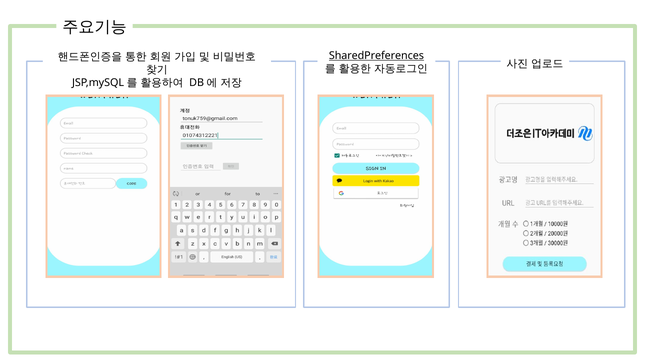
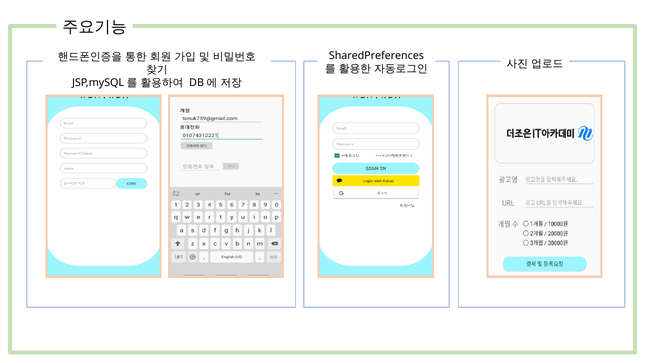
SharedPreferences underline: present -> none (376, 56)
